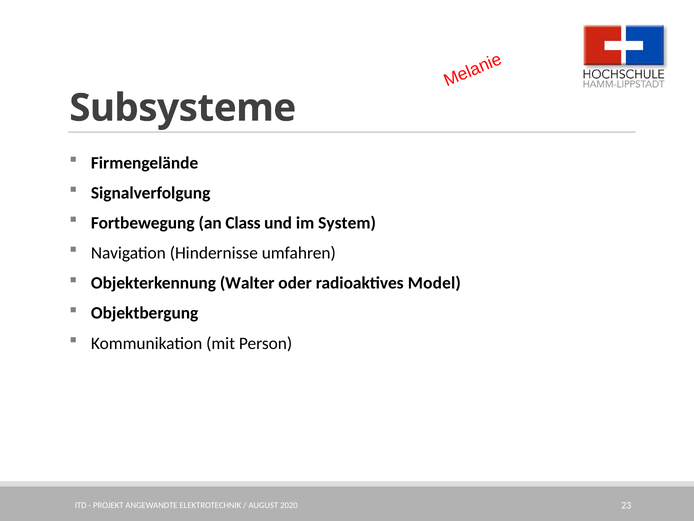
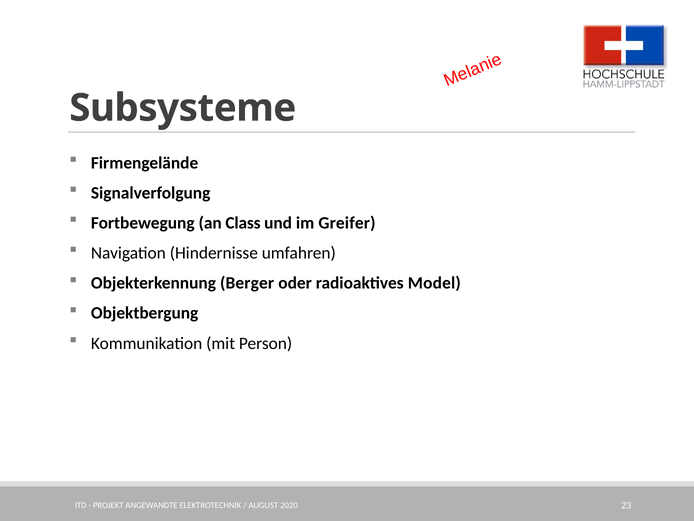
System: System -> Greifer (347, 223)
Walter: Walter -> Berger (247, 283)
